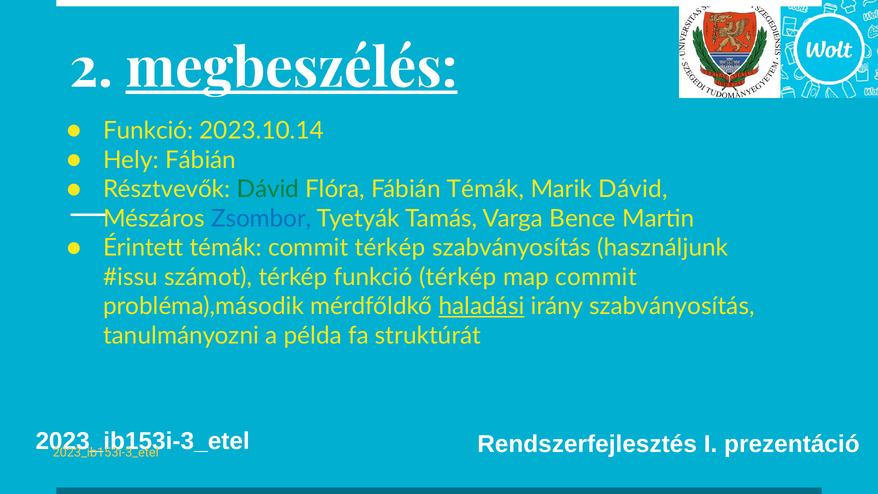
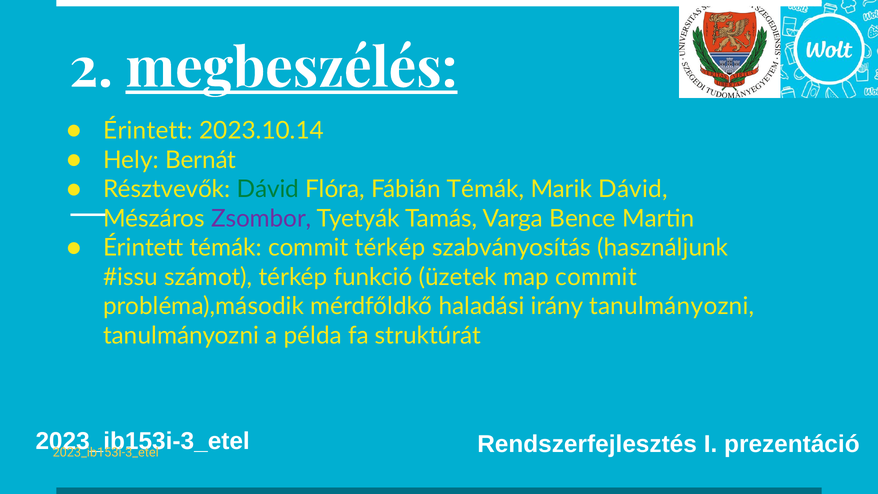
Funkció: Funkció -> Érintett (148, 131)
Hely Fábián: Fábián -> Bernát (201, 160)
Zsombor colour: blue -> purple (261, 218)
funkció térkép: térkép -> üzetek (458, 277)
haladási underline: present -> none (482, 306)
irány szabványosítás: szabványosítás -> tanulmányozni (672, 306)
